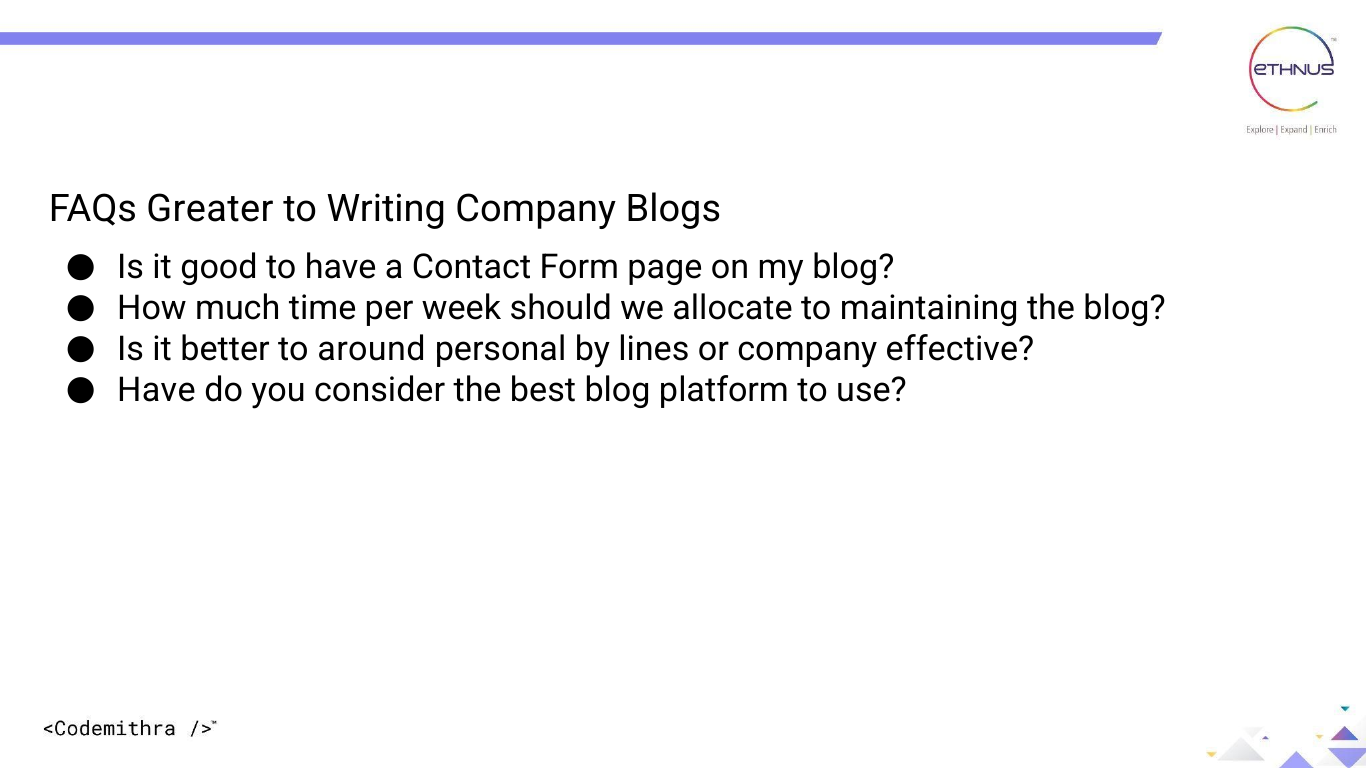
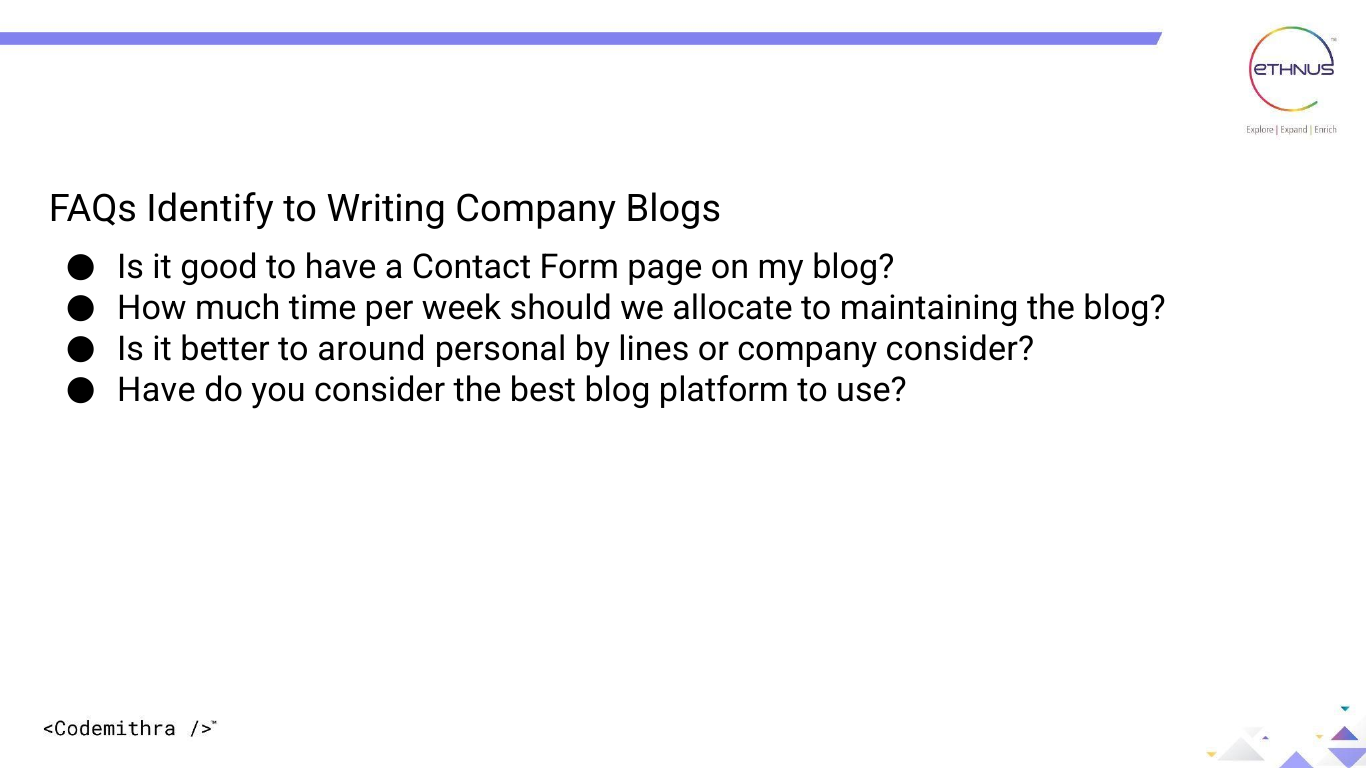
Greater: Greater -> Identify (210, 209)
company effective: effective -> consider (960, 349)
